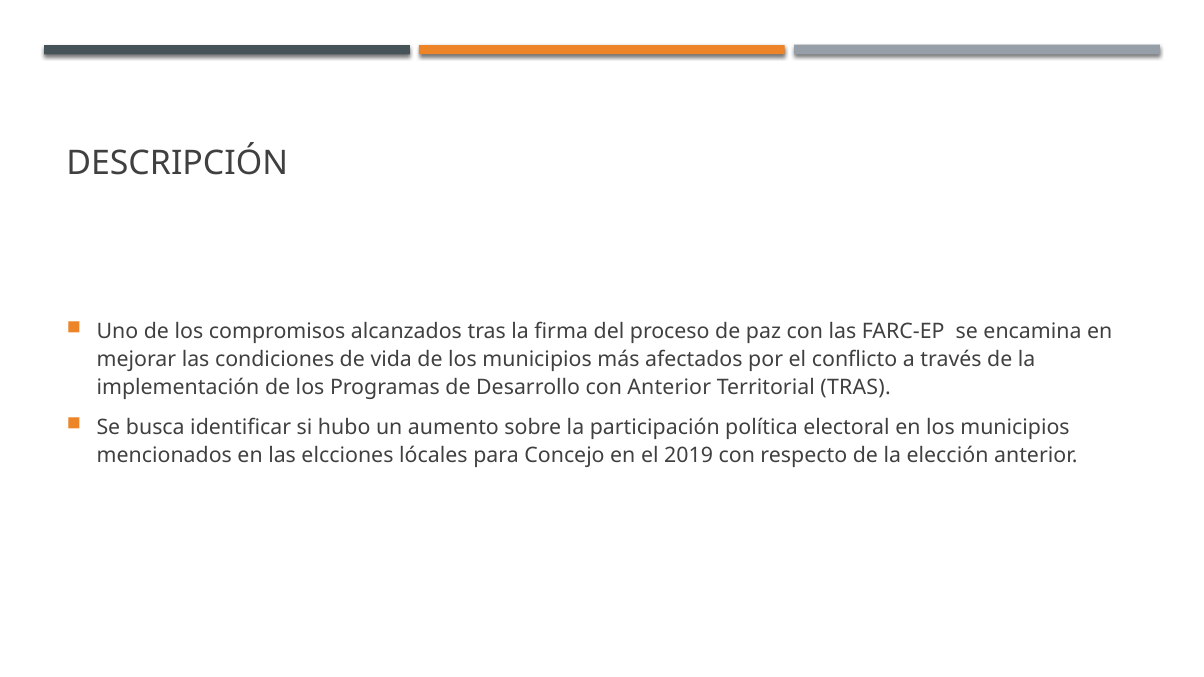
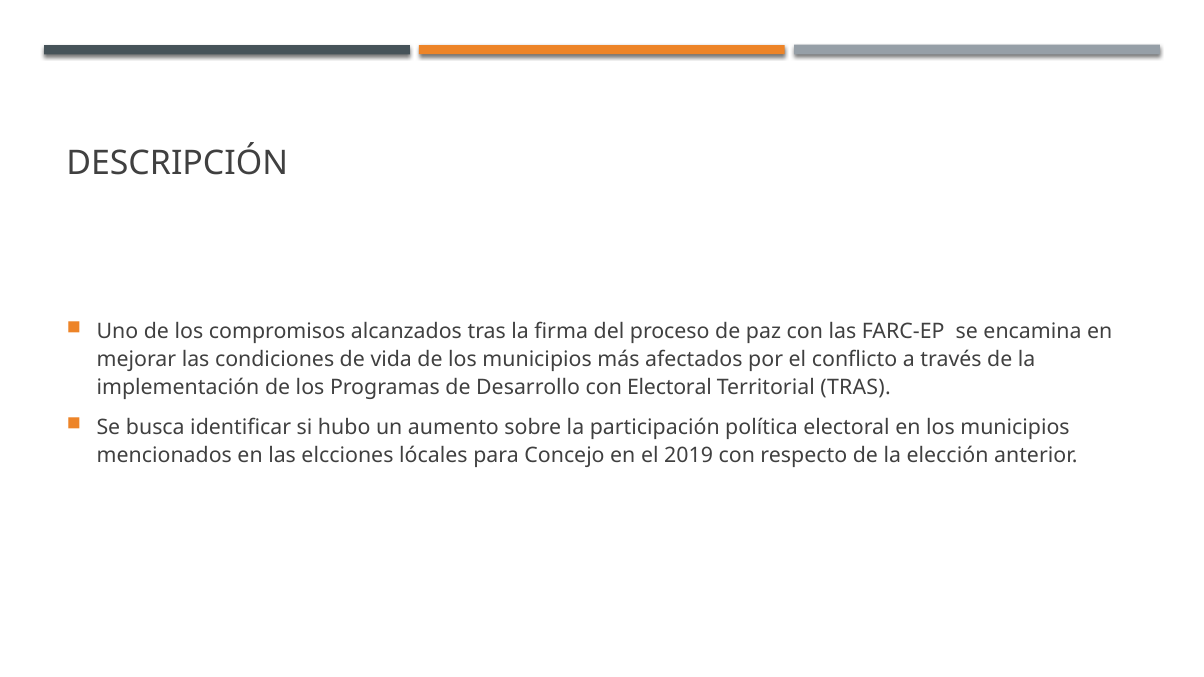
con Anterior: Anterior -> Electoral (669, 387)
